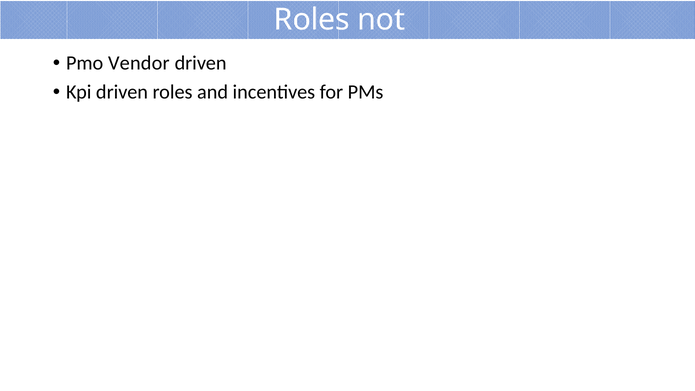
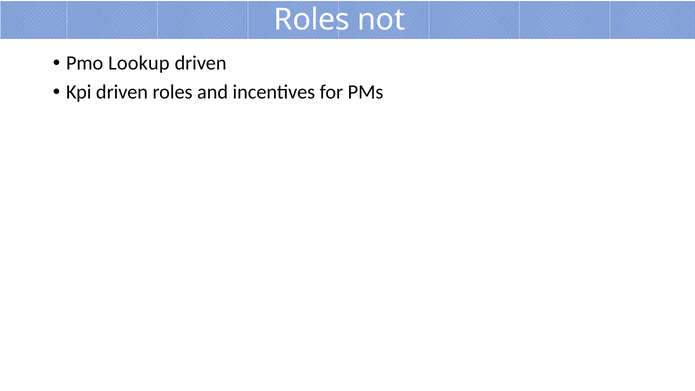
Vendor: Vendor -> Lookup (139, 63)
